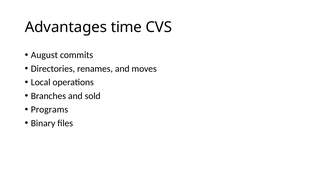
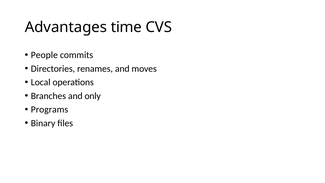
August: August -> People (44, 55)
sold: sold -> only (93, 96)
